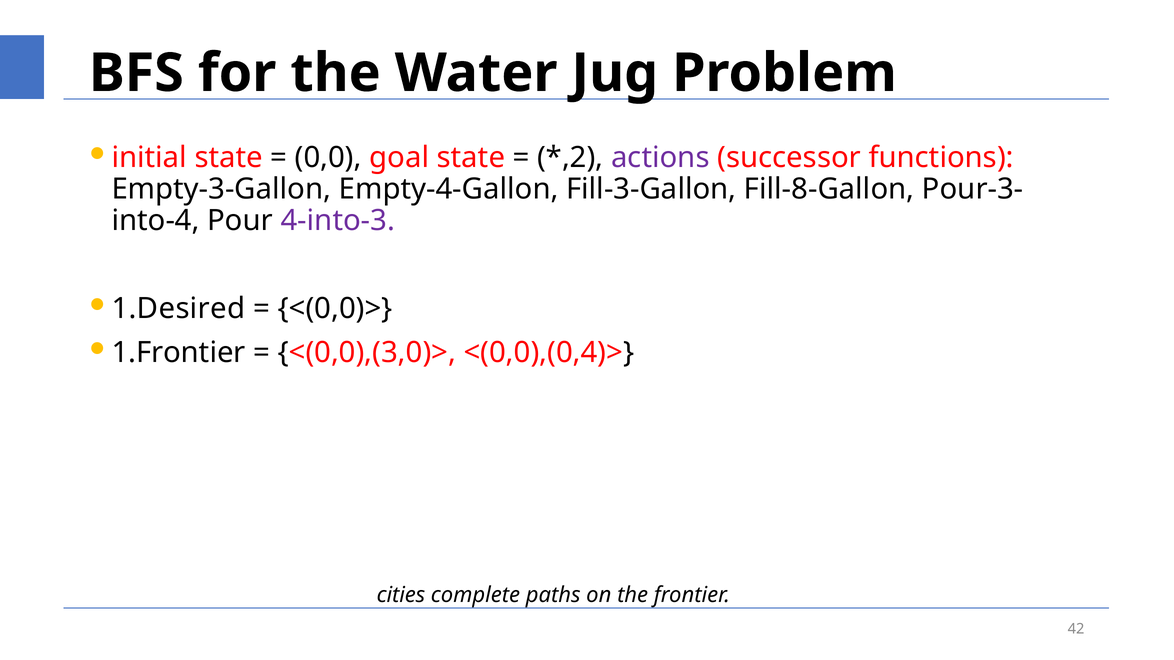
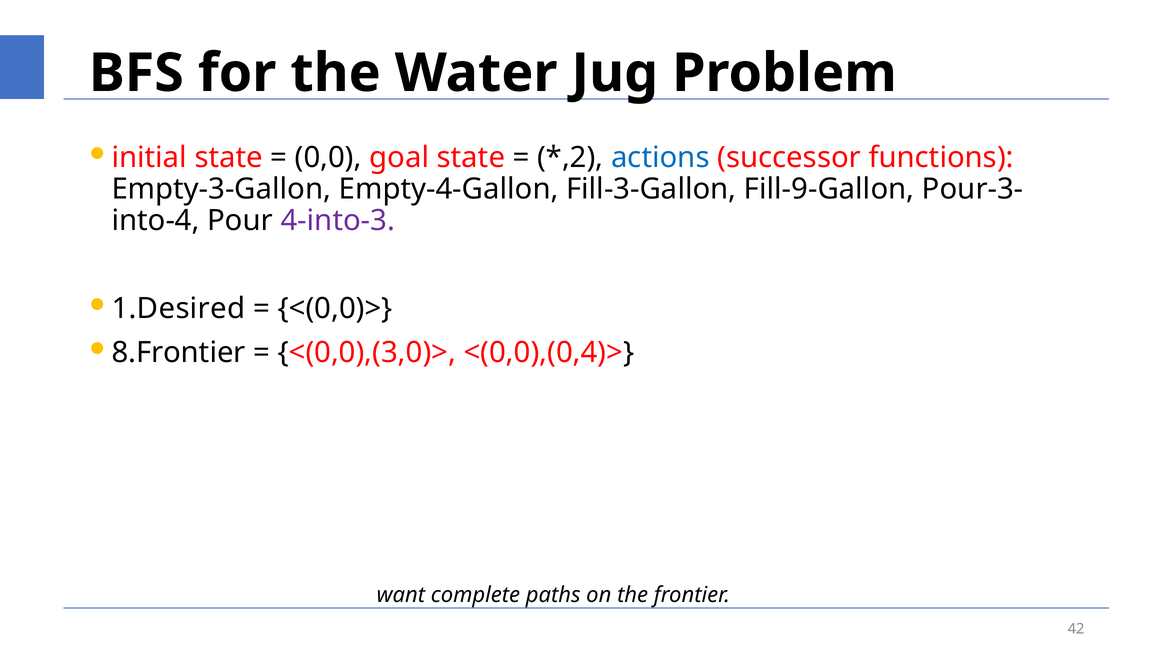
actions colour: purple -> blue (660, 158)
Fill-8-Gallon: Fill-8-Gallon -> Fill-9-Gallon (829, 189)
1.Frontier: 1.Frontier -> 8.Frontier (179, 353)
cities: cities -> want (401, 596)
